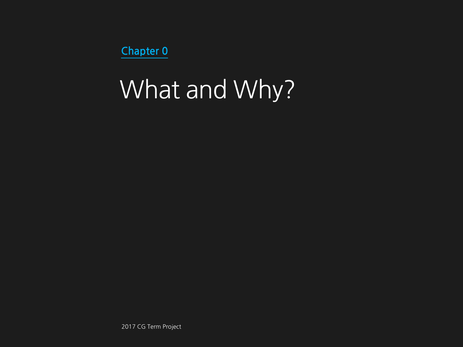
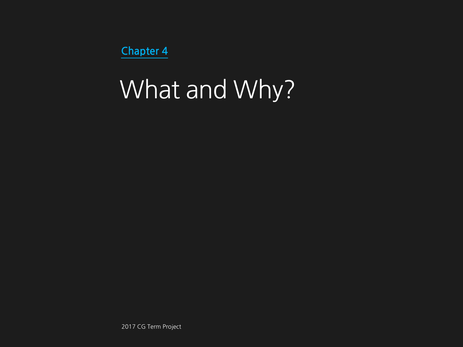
0: 0 -> 4 (165, 52)
